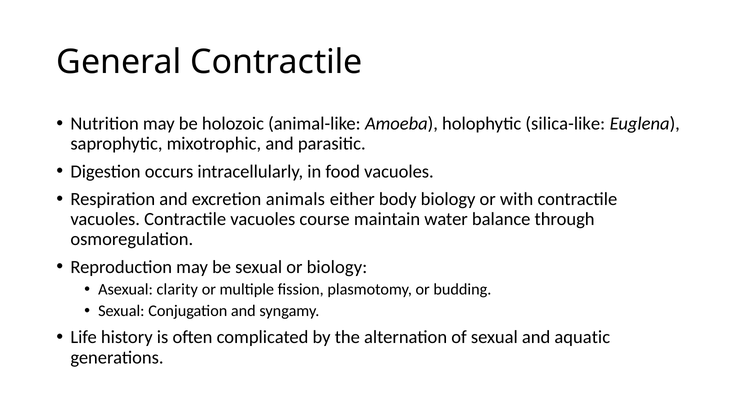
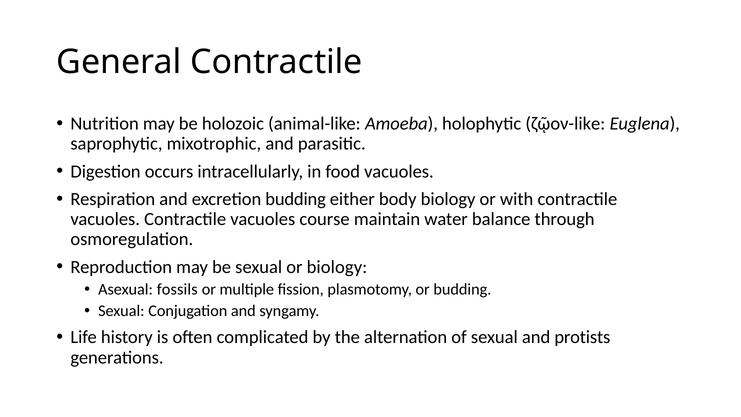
silica-like: silica-like -> ζῷον-like (565, 124)
excretion animals: animals -> budding (296, 199)
clarity: clarity -> fossils (177, 289)
aquatic: aquatic -> protists (582, 337)
